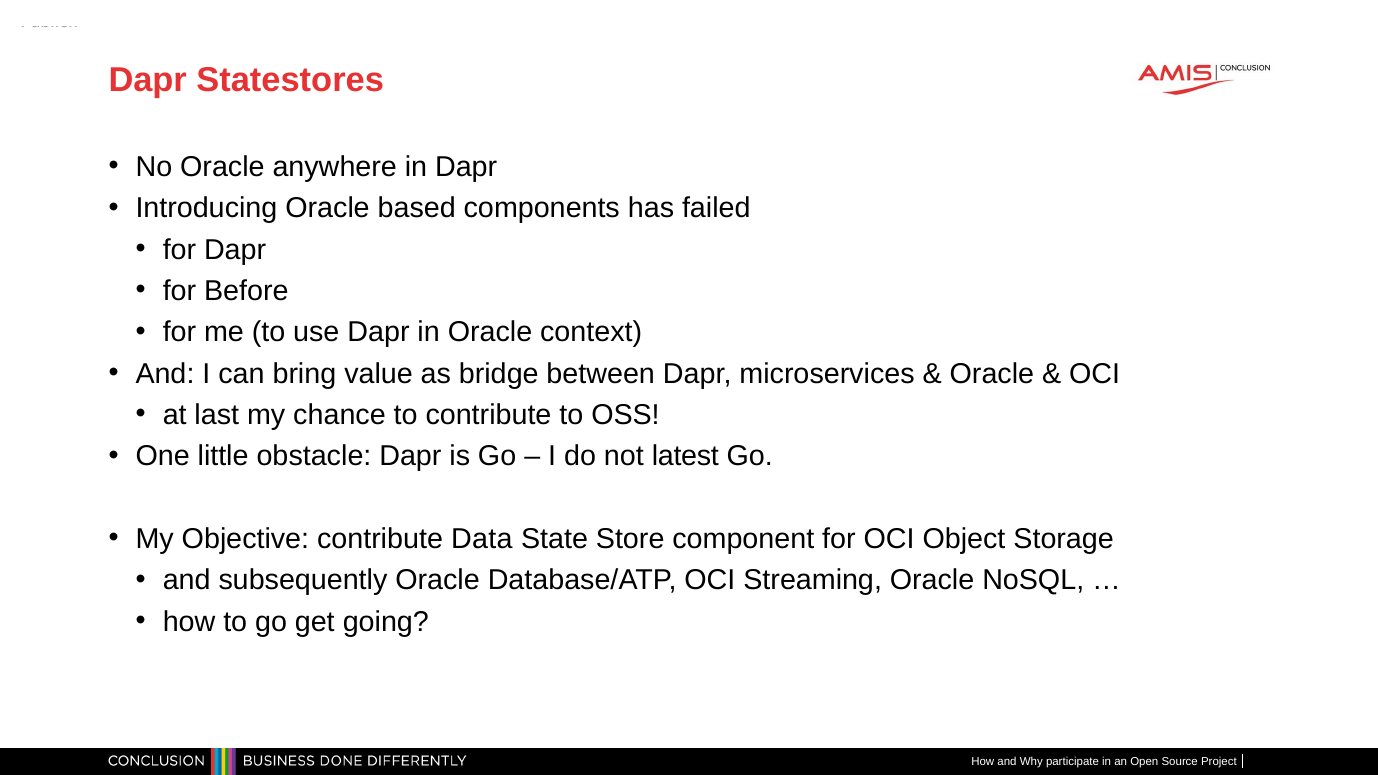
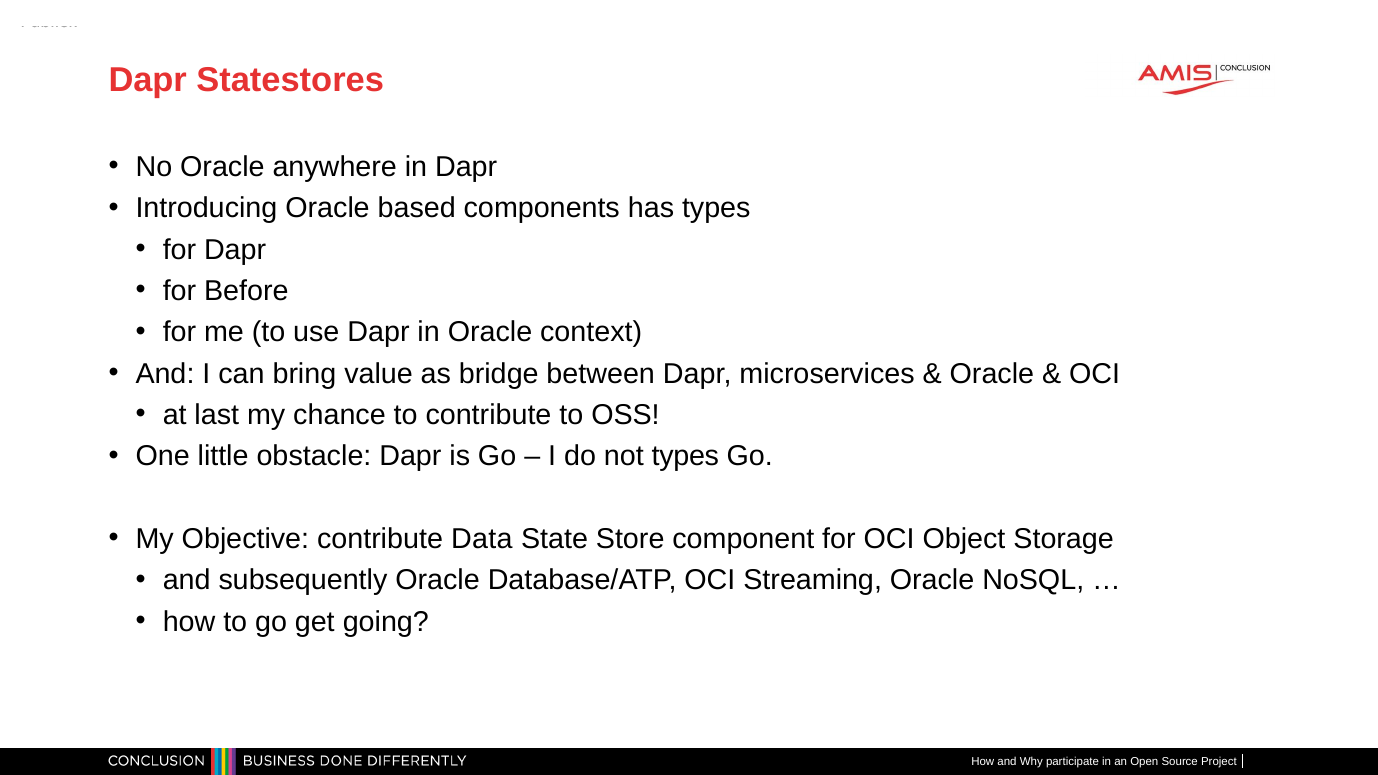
has failed: failed -> types (716, 209)
not latest: latest -> types (685, 457)
